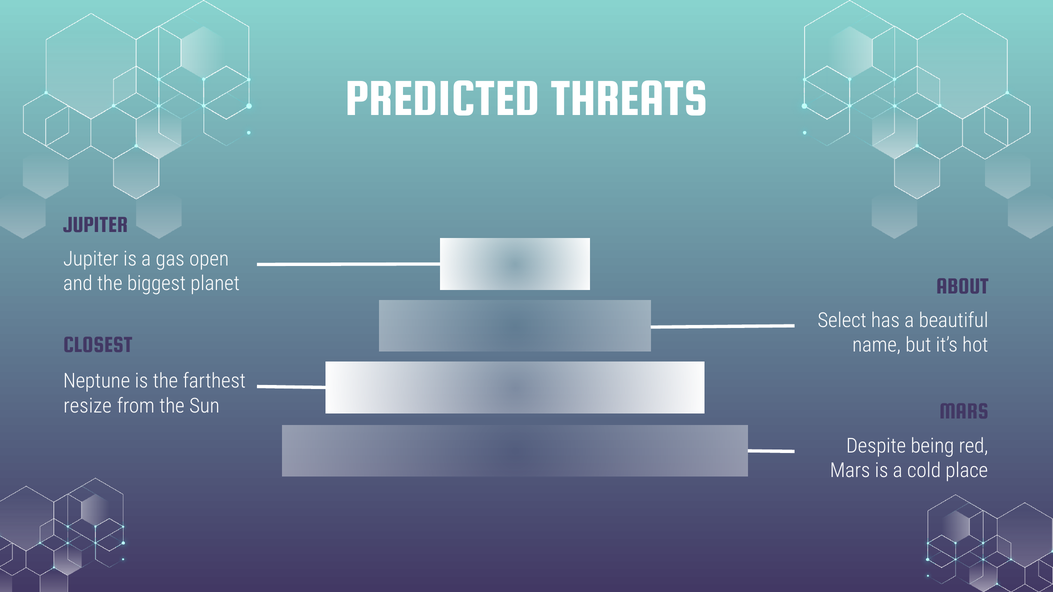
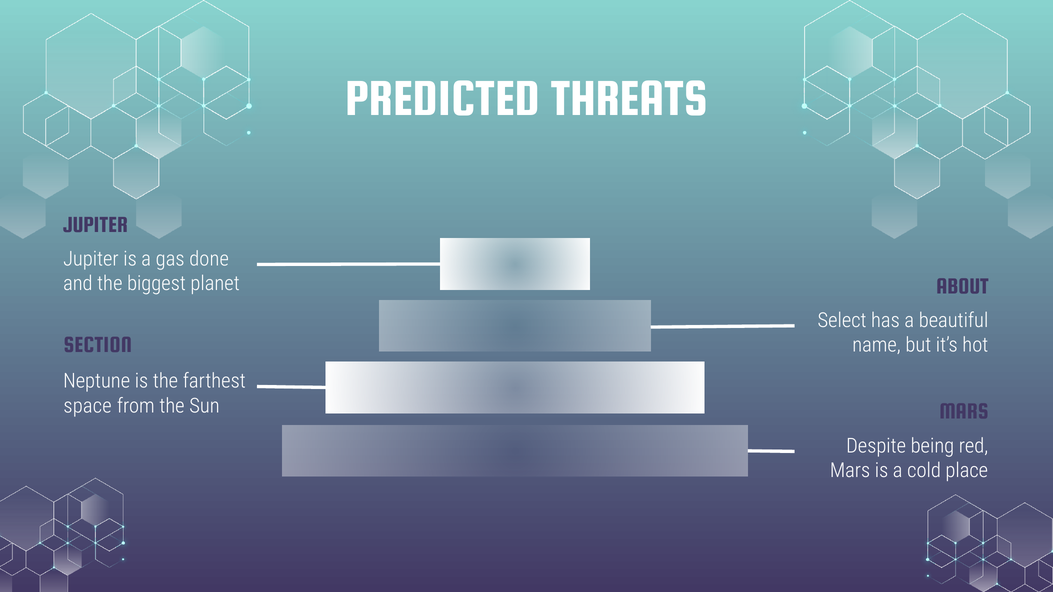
open: open -> done (209, 259)
CLOSEST: CLOSEST -> SECTION (98, 345)
resize: resize -> space (88, 406)
